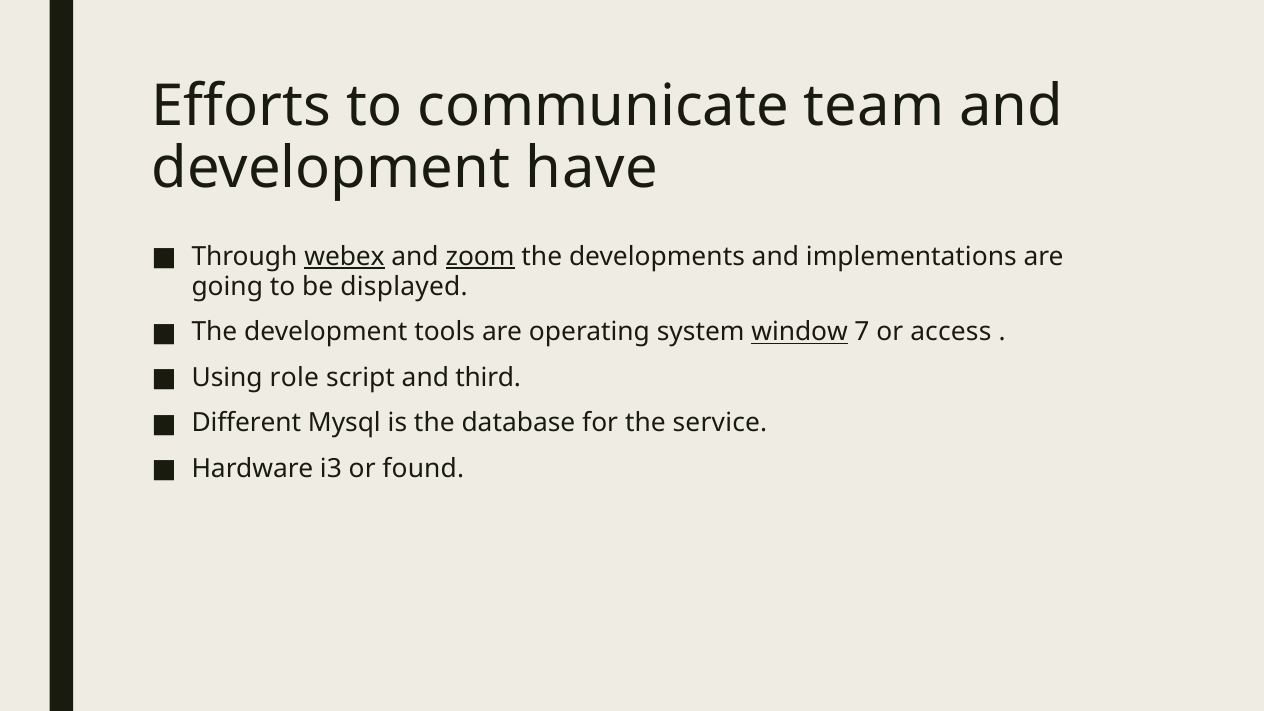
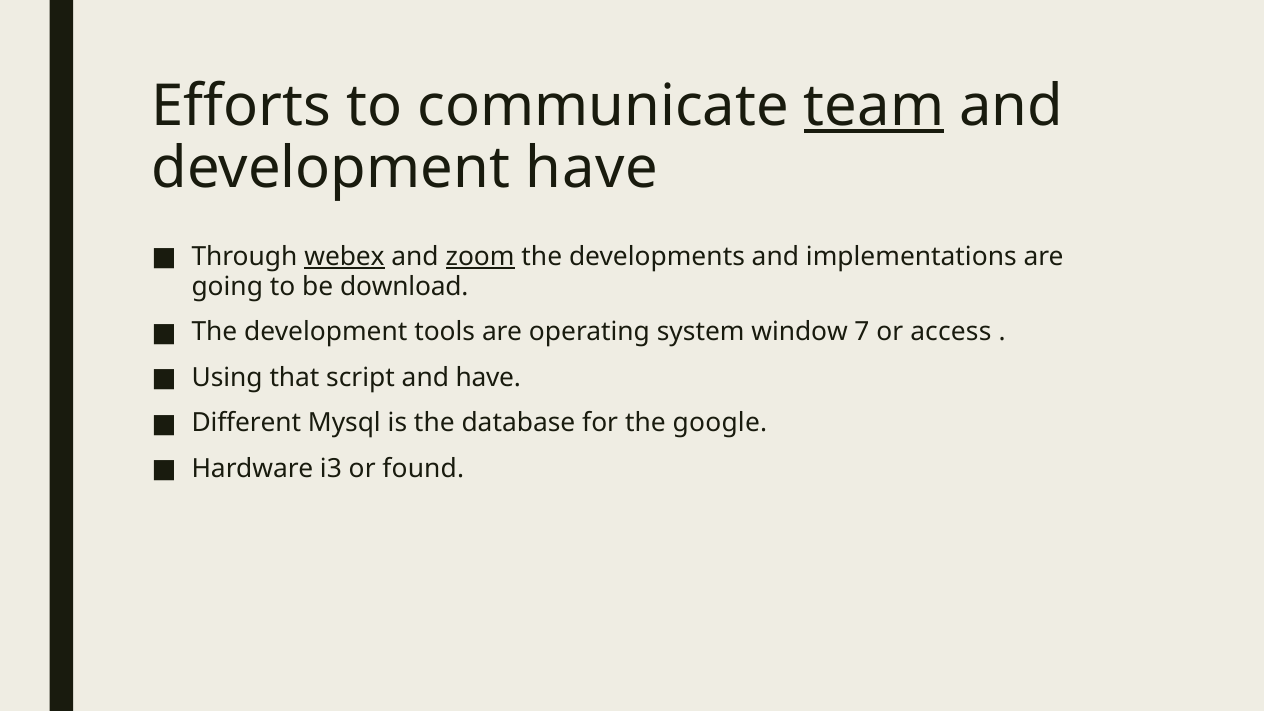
team underline: none -> present (874, 106)
displayed: displayed -> download (404, 287)
window underline: present -> none (800, 332)
role: role -> that (294, 378)
and third: third -> have (488, 378)
service: service -> google (720, 423)
